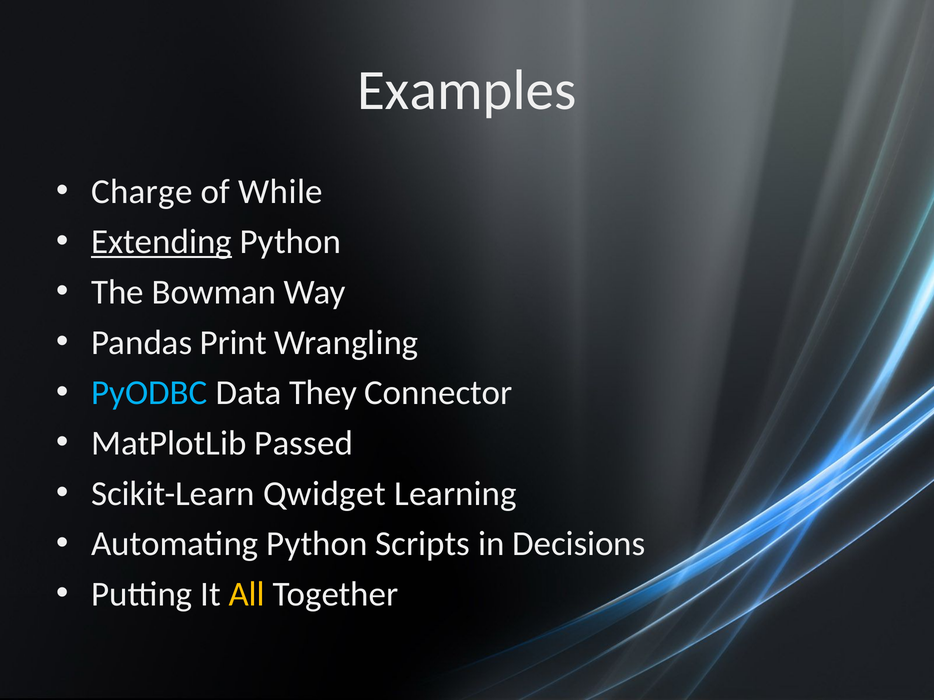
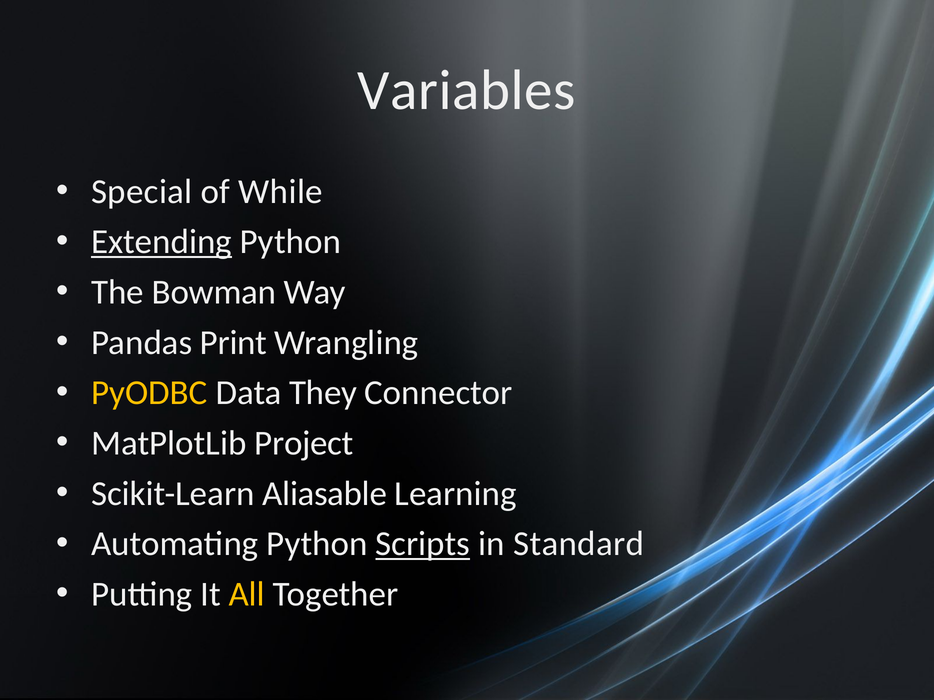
Examples: Examples -> Variables (467, 90)
Charge: Charge -> Special (142, 192)
PyODBC colour: light blue -> yellow (149, 393)
Passed: Passed -> Project (304, 443)
Qwidget: Qwidget -> Aliasable (325, 494)
Scripts underline: none -> present (423, 544)
Decisions: Decisions -> Standard (579, 544)
